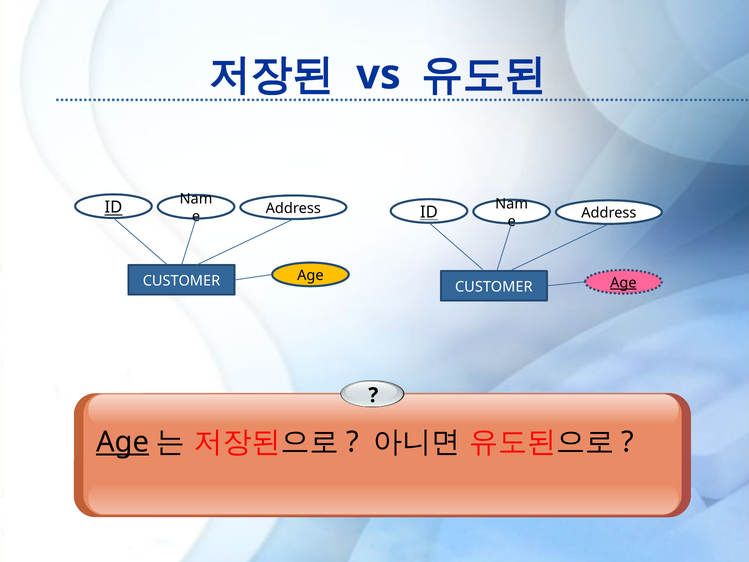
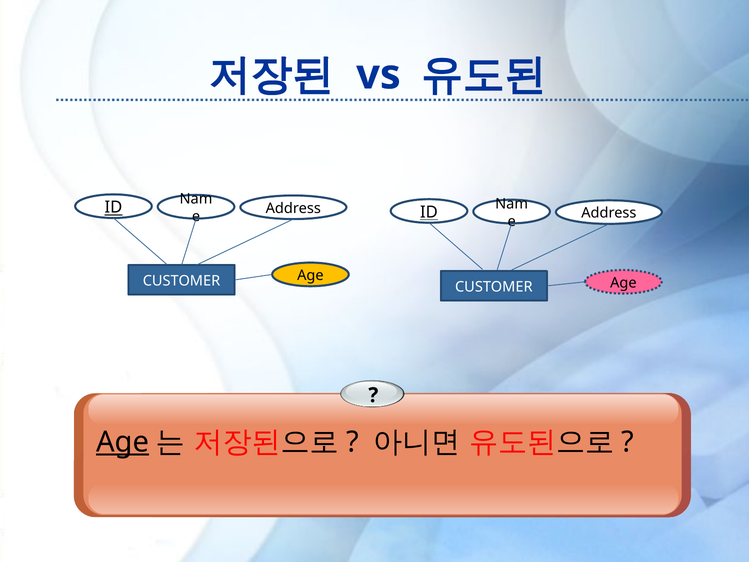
Age underline: present -> none (623, 283)
